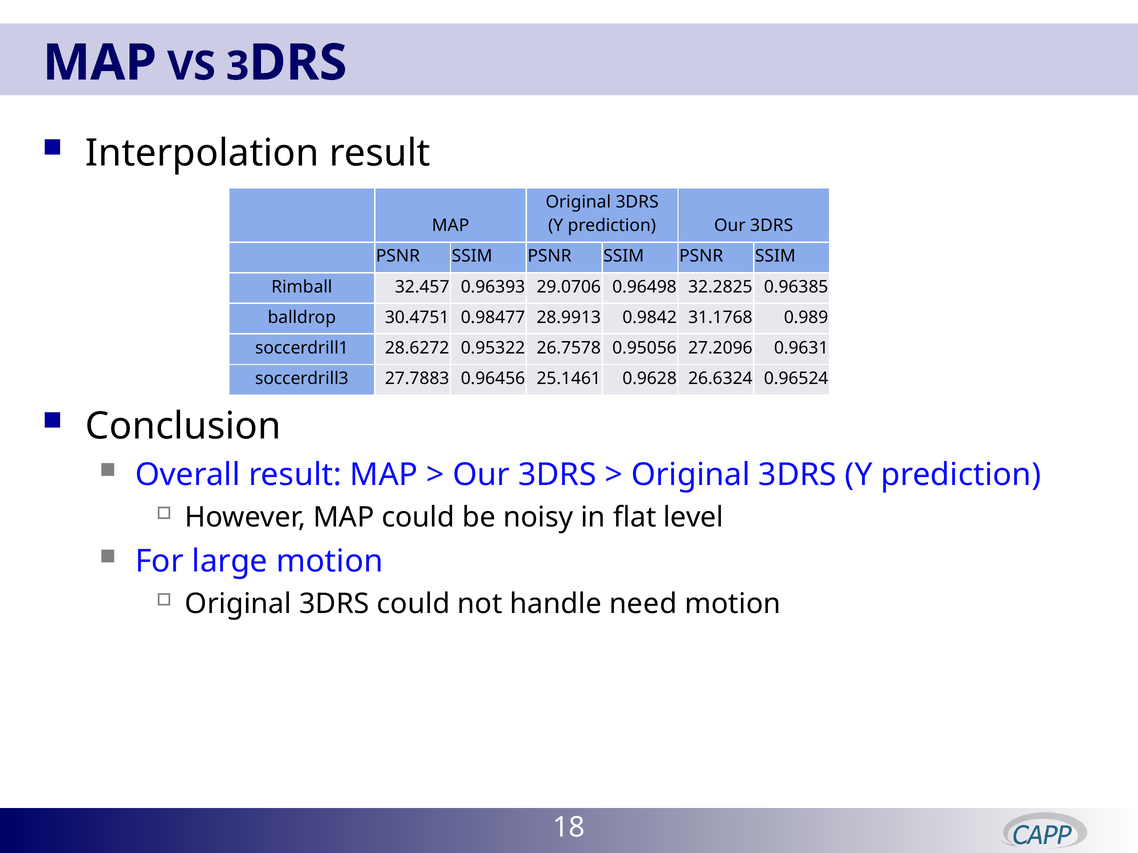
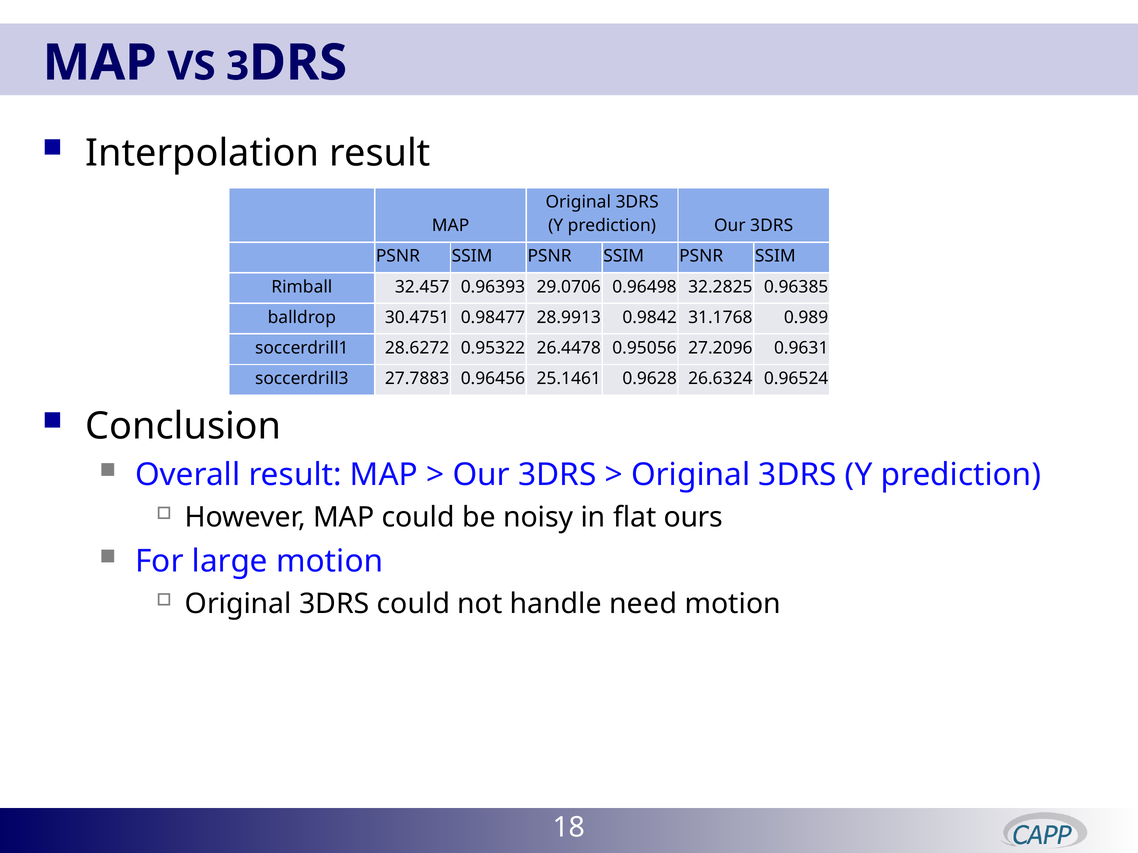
26.7578: 26.7578 -> 26.4478 (569, 348)
level: level -> ours (693, 518)
